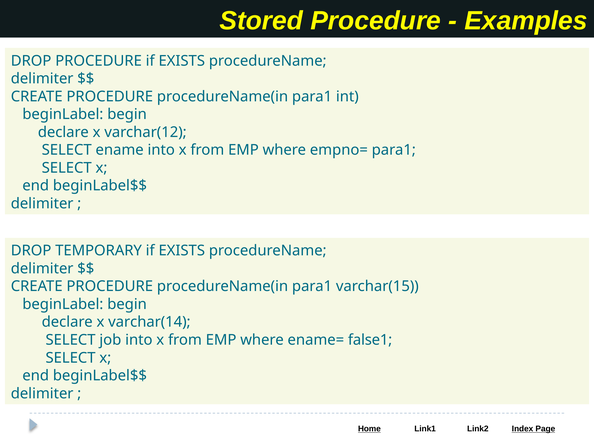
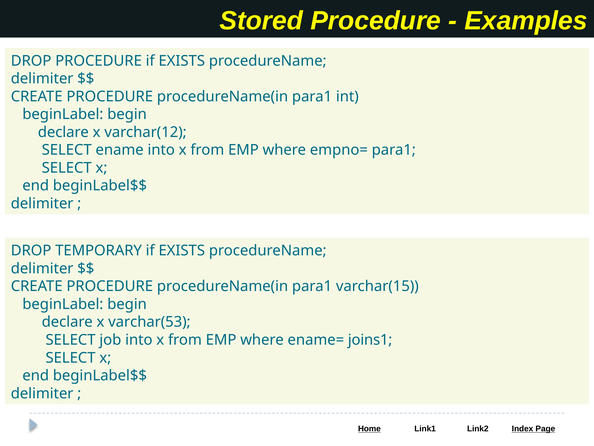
varchar(14: varchar(14 -> varchar(53 (149, 322)
false1: false1 -> joins1 (370, 340)
